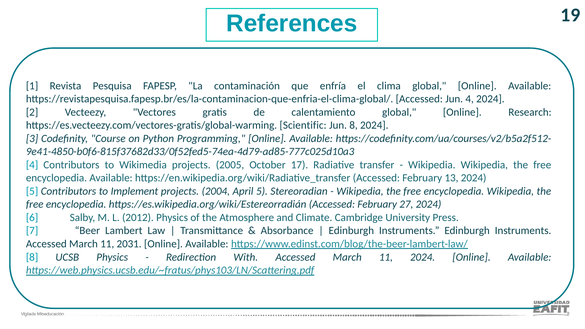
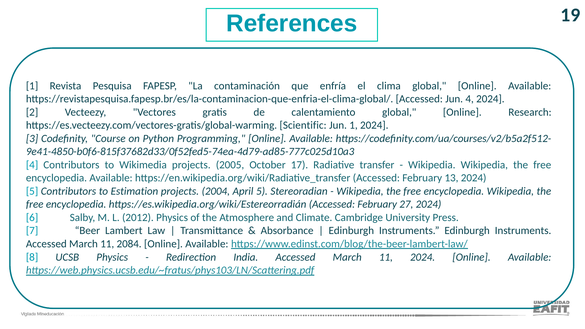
Jun 8: 8 -> 1 (354, 125)
Implement: Implement -> Estimation (134, 191)
2031: 2031 -> 2084 (129, 244)
With: With -> India (246, 257)
